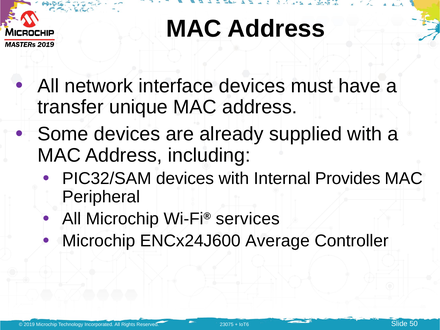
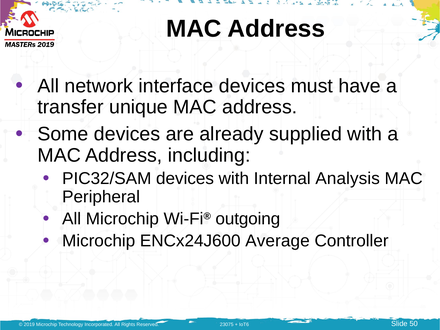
Provides: Provides -> Analysis (348, 179)
services: services -> outgoing (248, 219)
